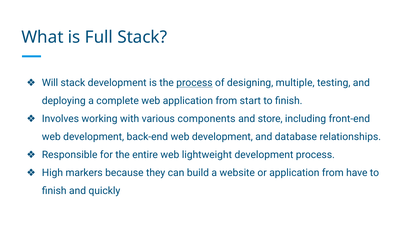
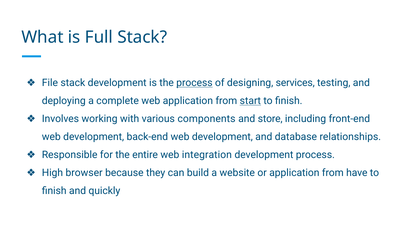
Will: Will -> File (50, 83)
multiple: multiple -> services (295, 83)
start underline: none -> present (250, 101)
lightweight: lightweight -> integration (207, 155)
markers: markers -> browser (84, 173)
